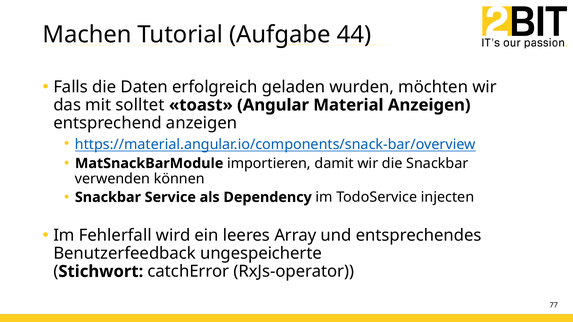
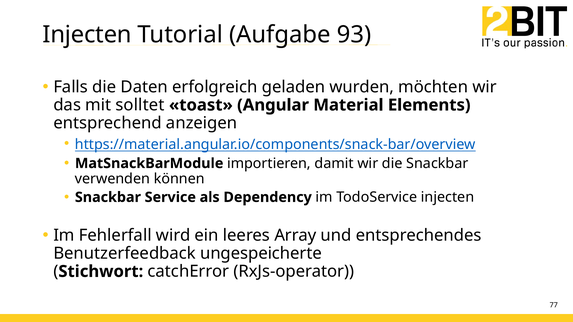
Machen: Machen -> Injecten (87, 35)
44: 44 -> 93 (354, 35)
Material Anzeigen: Anzeigen -> Elements (429, 105)
